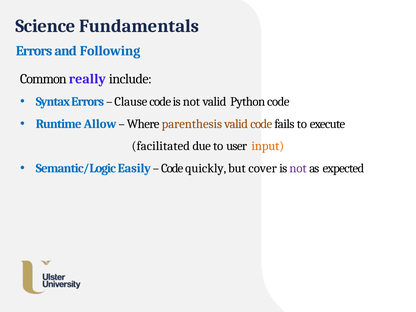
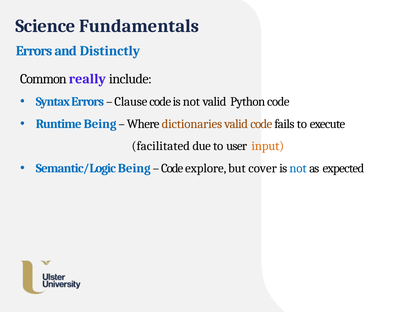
Following: Following -> Distinctly (110, 51)
Runtime Allow: Allow -> Being (100, 124)
parenthesis: parenthesis -> dictionaries (192, 124)
Semantic/Logic Easily: Easily -> Being (134, 168)
quickly: quickly -> explore (206, 168)
not colour: purple -> blue (298, 168)
